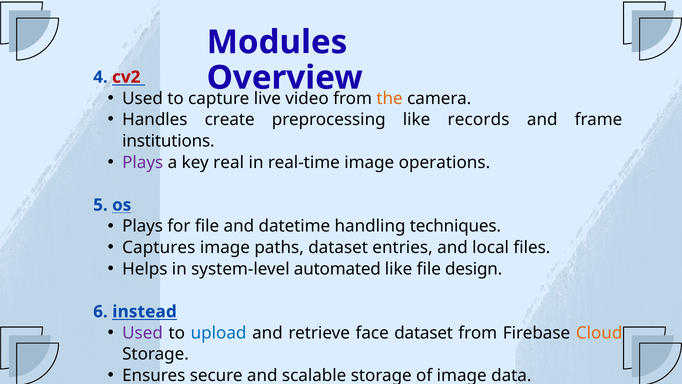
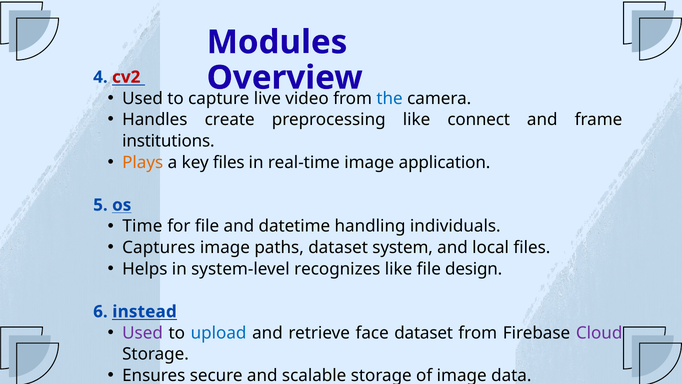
the colour: orange -> blue (390, 98)
records: records -> connect (479, 120)
Plays colour: purple -> orange (143, 162)
key real: real -> files (229, 162)
image operations: operations -> application (445, 162)
Plays: Plays -> Time (142, 226)
techniques: techniques -> individuals (455, 226)
dataset entries: entries -> system (403, 247)
automated: automated -> recognizes (337, 269)
Cloud colour: orange -> purple (599, 333)
